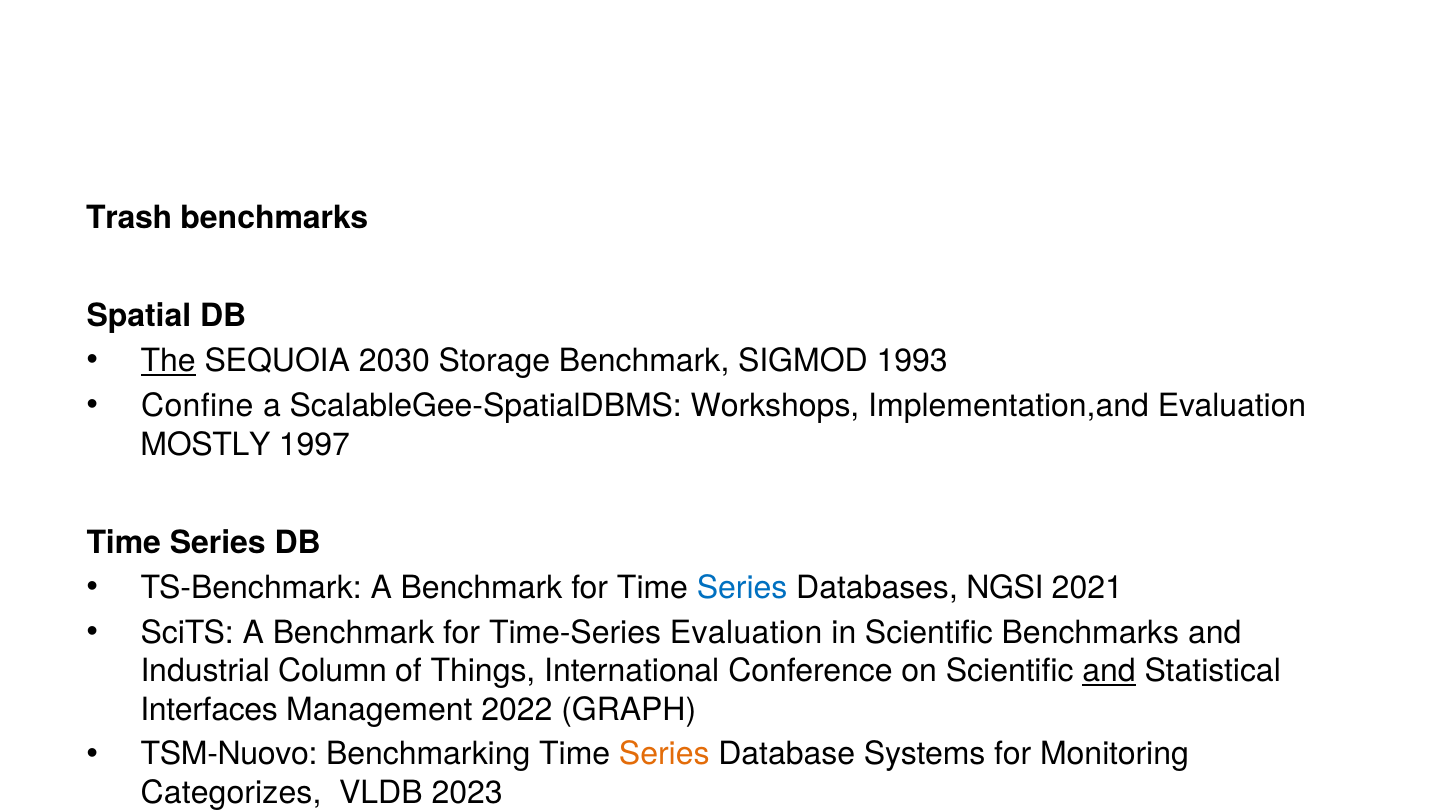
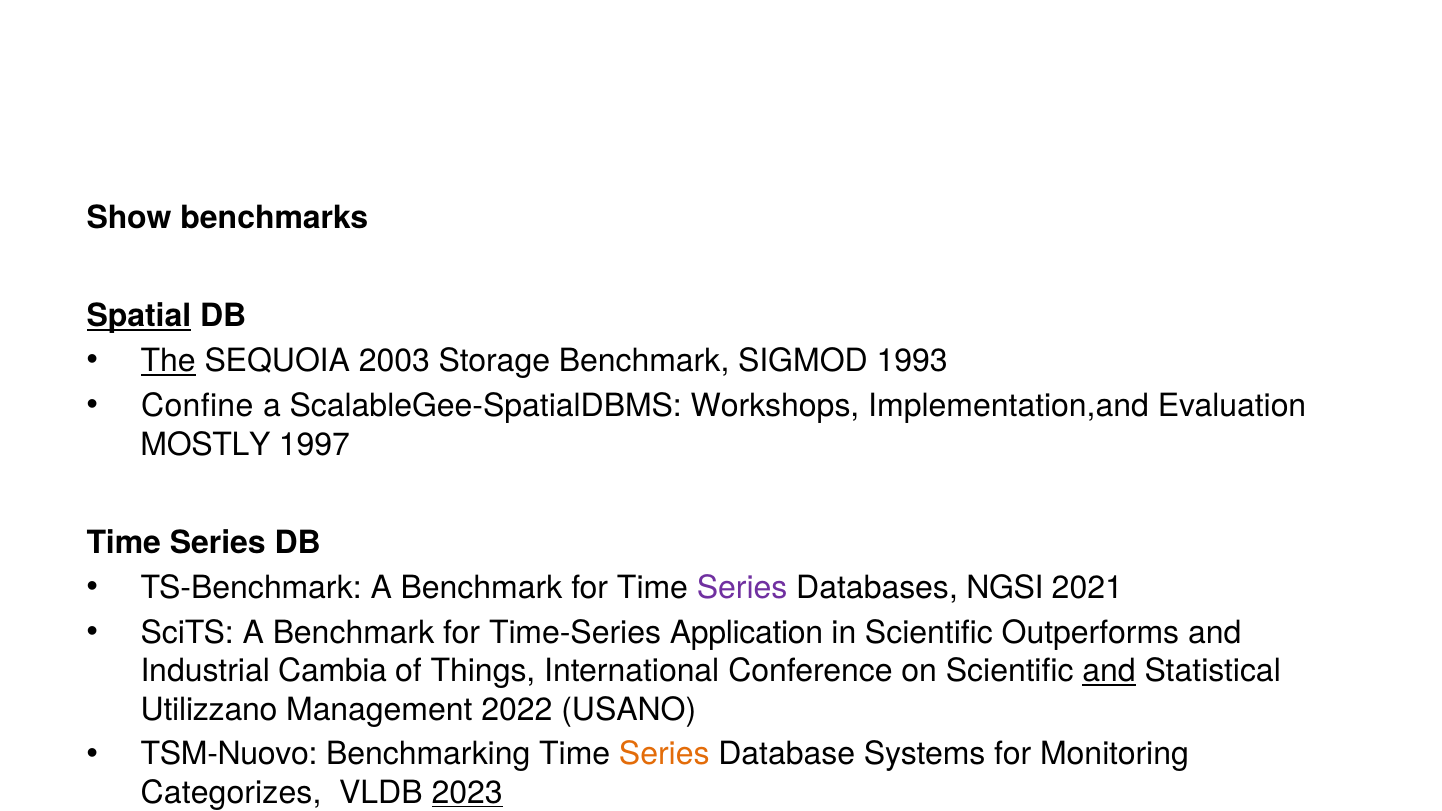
Trash: Trash -> Show (129, 218)
Spatial underline: none -> present (139, 316)
2030: 2030 -> 2003 (394, 361)
Series colour: blue -> purple (742, 588)
Time-Series Evaluation: Evaluation -> Application (746, 633)
Scientific Benchmarks: Benchmarks -> Outperforms (1090, 633)
Column: Column -> Cambia (333, 671)
Interfaces: Interfaces -> Utilizzano (209, 710)
GRAPH: GRAPH -> USANO (629, 710)
2023 underline: none -> present (467, 793)
